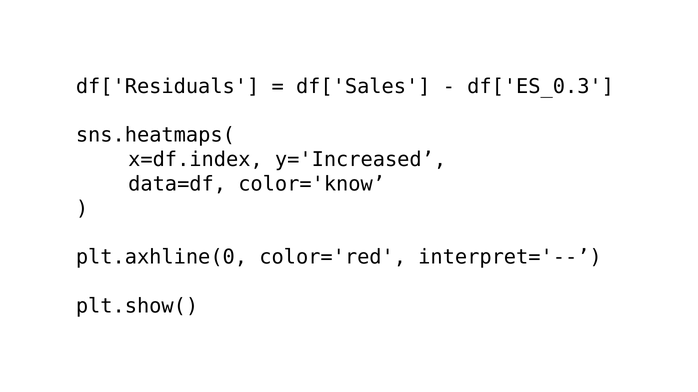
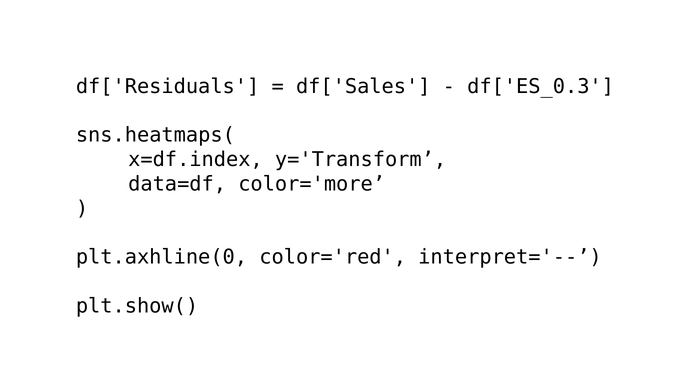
y='Increased: y='Increased -> y='Transform (361, 160)
color='know: color='know -> color='more (312, 184)
